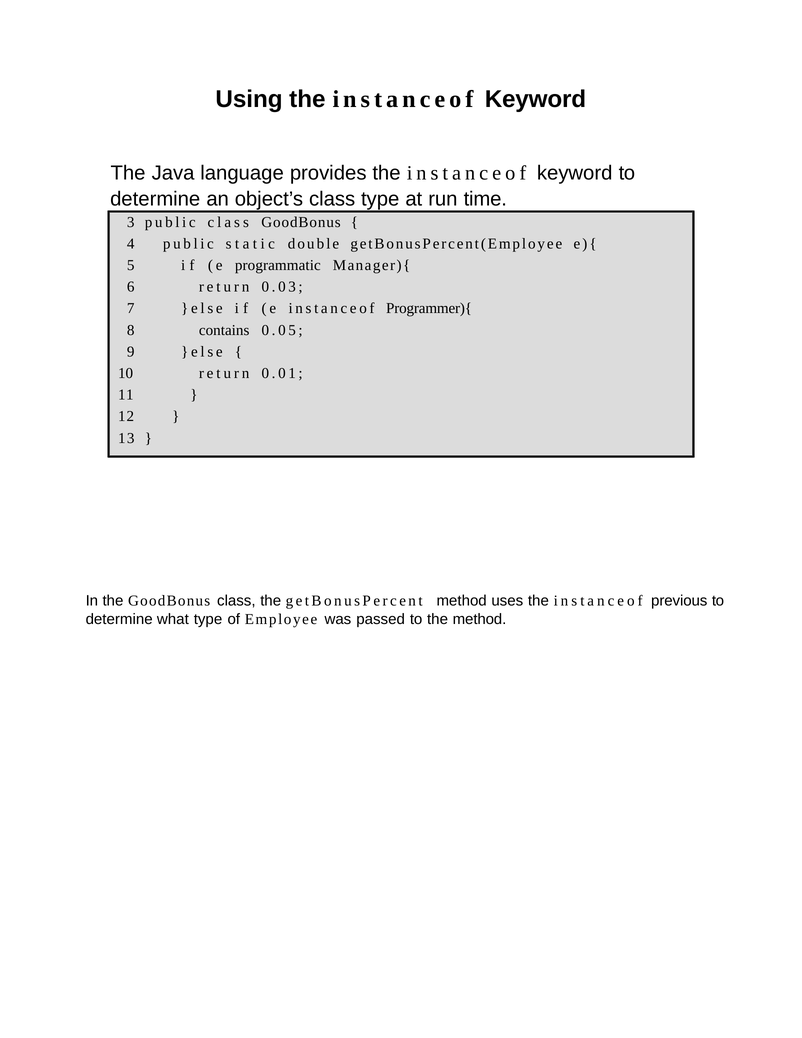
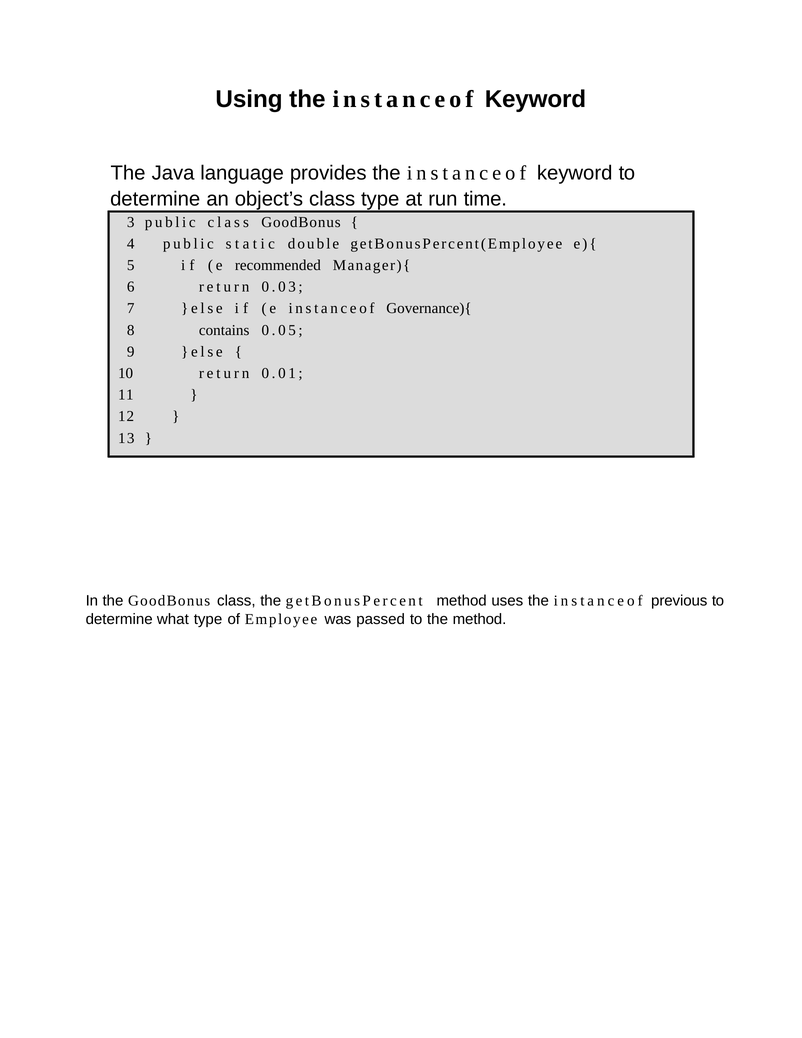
programmatic: programmatic -> recommended (278, 265)
Programmer){: Programmer){ -> Governance){ (429, 308)
